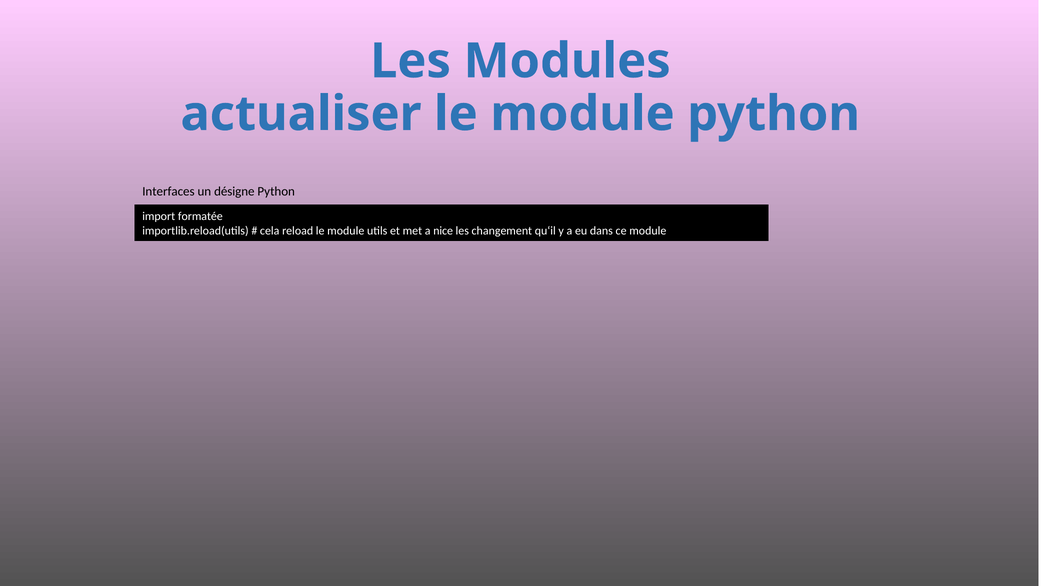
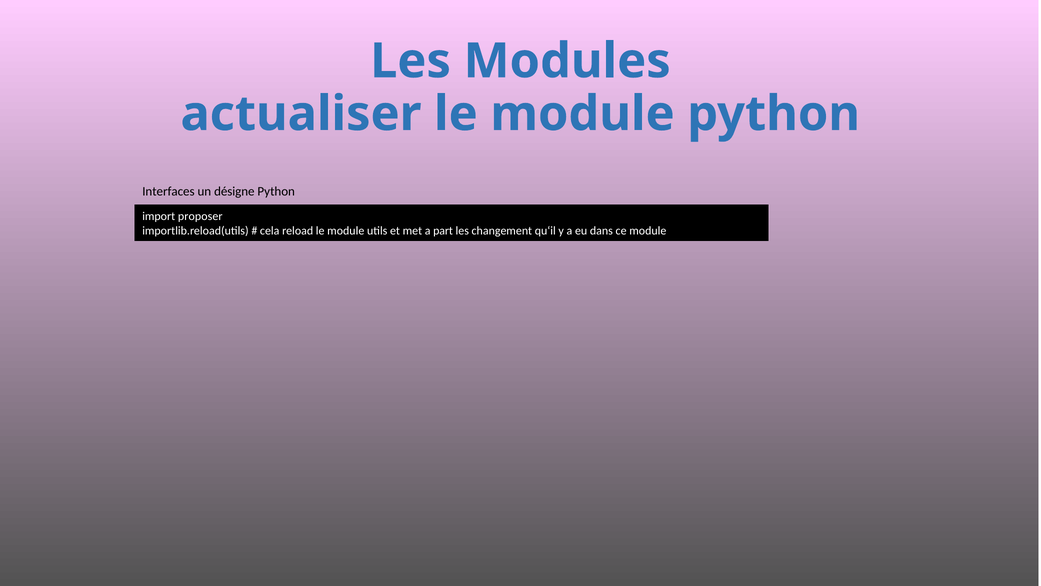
formatée: formatée -> proposer (200, 216)
nice: nice -> part (443, 231)
